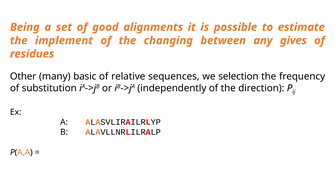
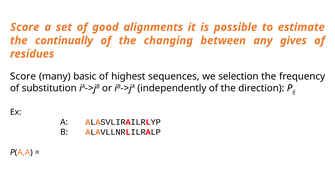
Being: Being -> Score (25, 27)
implement: implement -> continually (64, 41)
Other: Other -> Score (23, 77)
relative: relative -> highest (128, 77)
